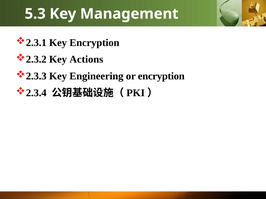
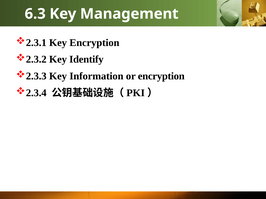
5.3: 5.3 -> 6.3 (35, 14)
Actions: Actions -> Identify (86, 60)
Engineering: Engineering -> Information (96, 76)
